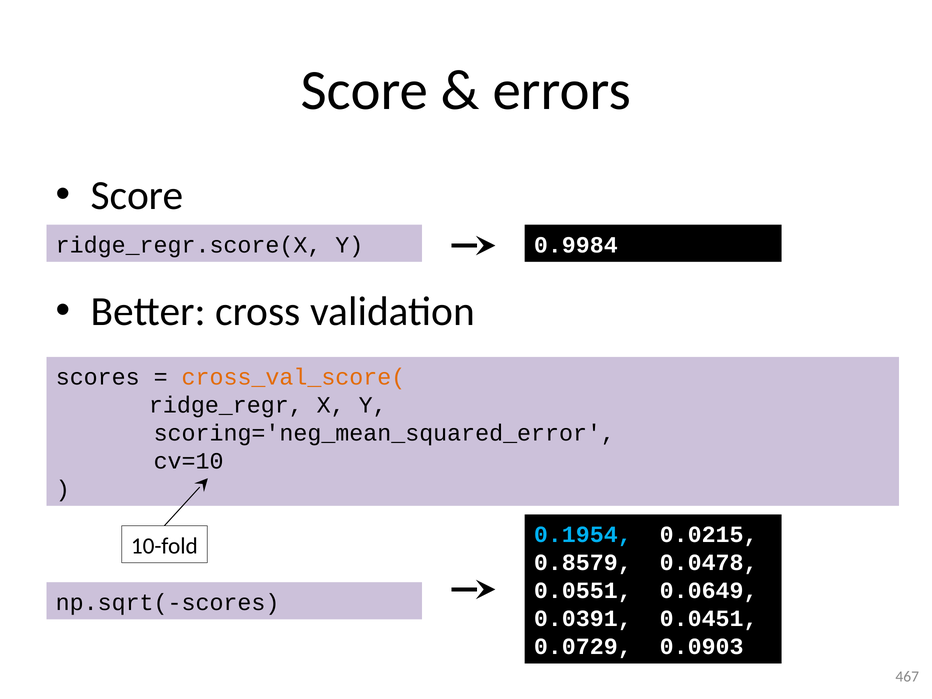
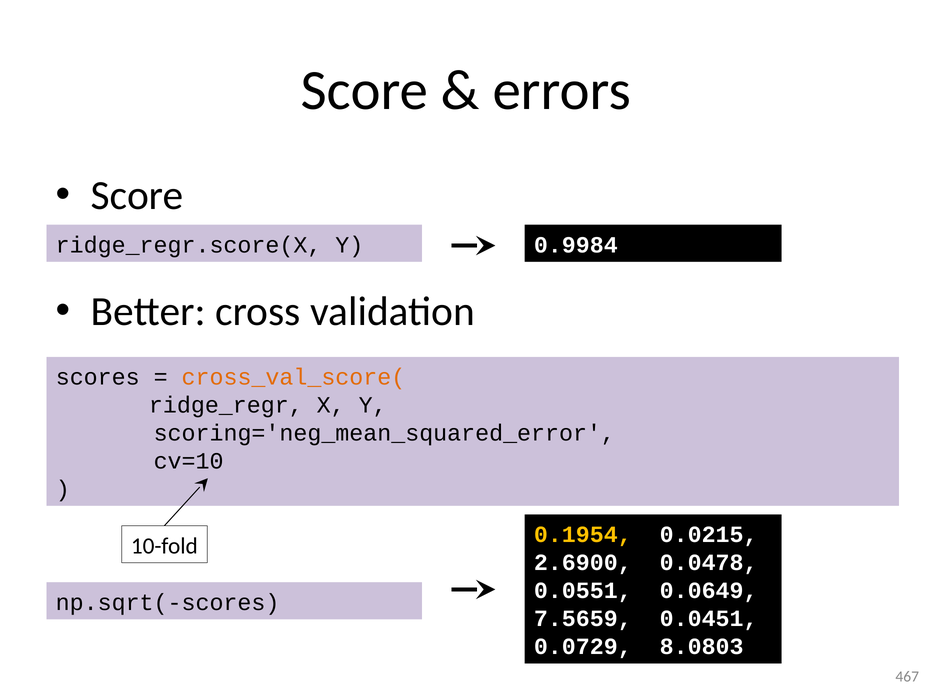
0.1954 colour: light blue -> yellow (583, 535)
0.8579: 0.8579 -> 2.6900 (583, 563)
0.0391: 0.0391 -> 7.5659 (583, 619)
0.0903: 0.0903 -> 8.0803 (702, 647)
